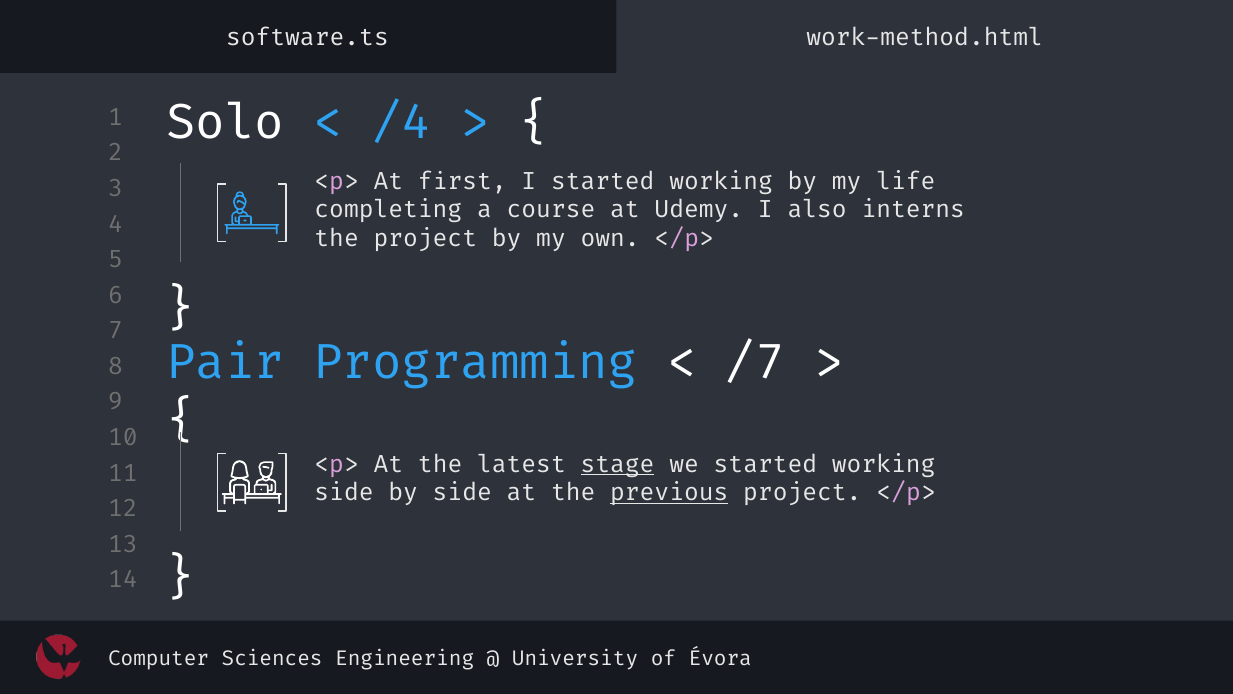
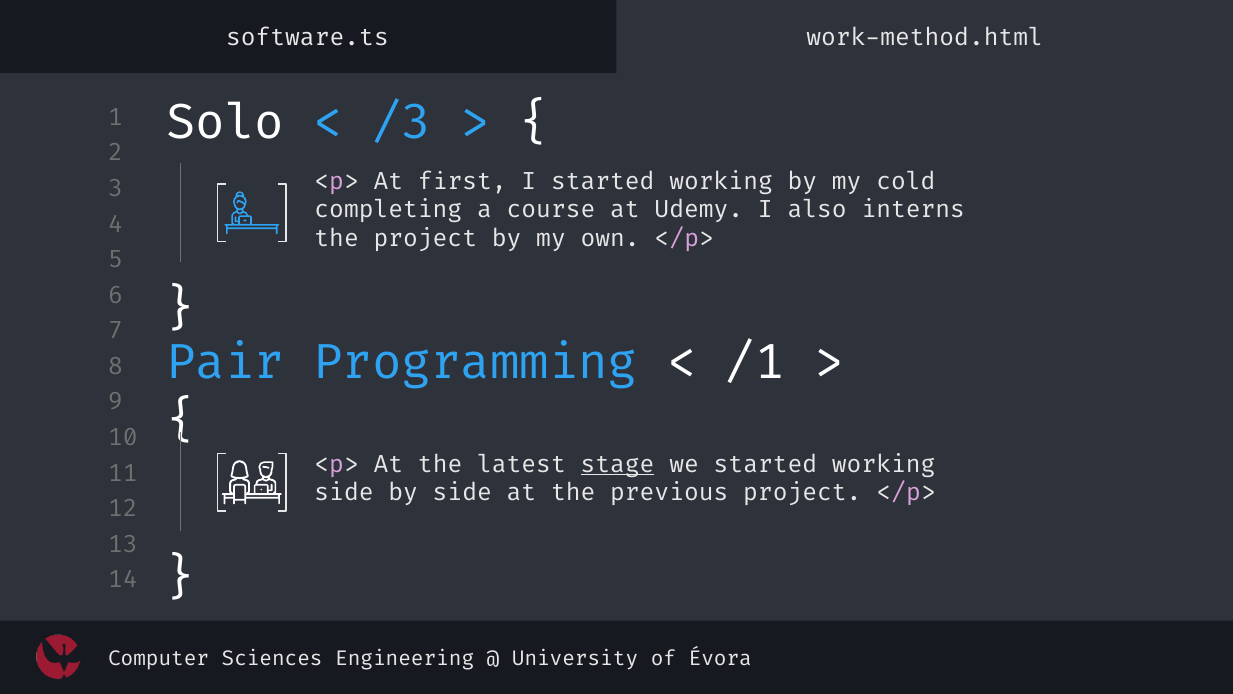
/4: /4 -> /3 (402, 123)
life: life -> cold (906, 181)
/7: /7 -> /1 (755, 363)
previous underline: present -> none (669, 493)
